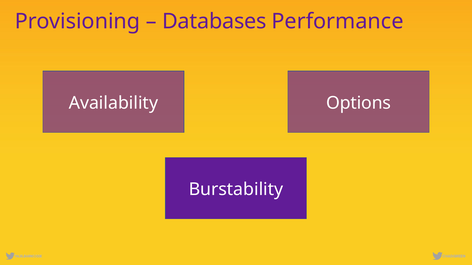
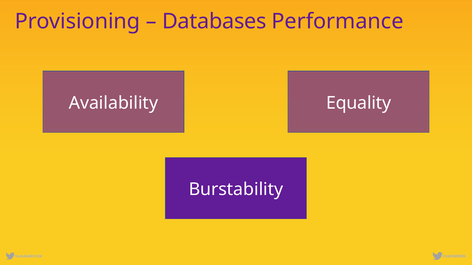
Options: Options -> Equality (359, 103)
